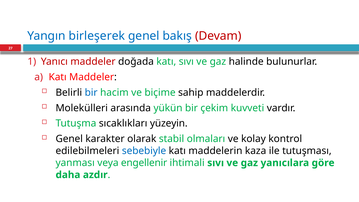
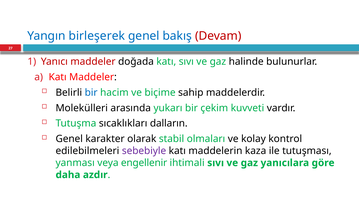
yükün: yükün -> yukarı (168, 108)
yüzeyin: yüzeyin -> dalların (169, 123)
sebebiyle colour: blue -> purple (144, 151)
